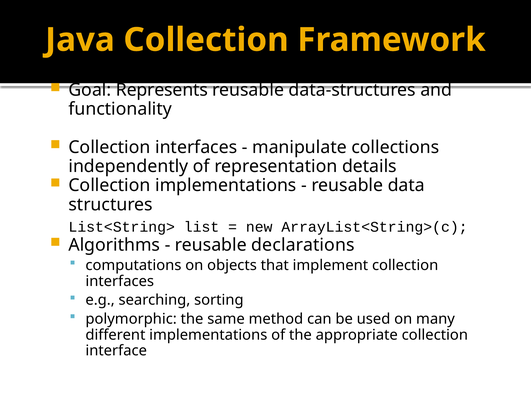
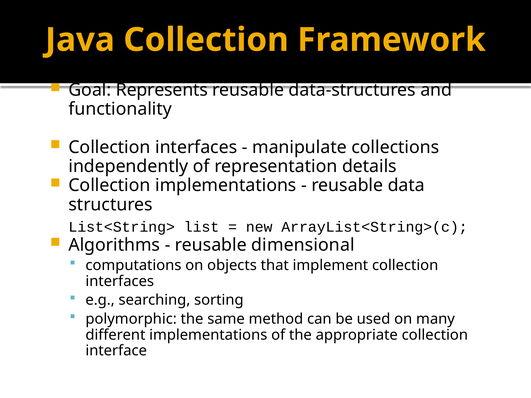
declarations: declarations -> dimensional (303, 245)
